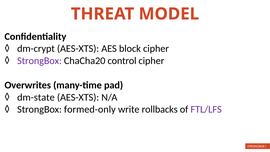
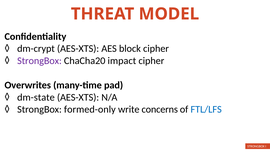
control: control -> impact (122, 61)
rollbacks: rollbacks -> concerns (160, 109)
FTL/LFS colour: purple -> blue (206, 109)
